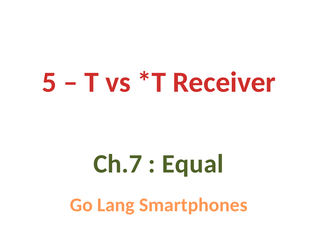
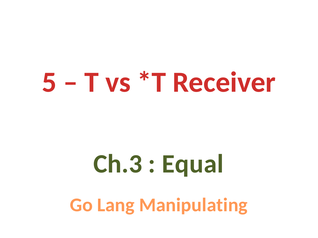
Ch.7: Ch.7 -> Ch.3 (118, 164)
Smartphones: Smartphones -> Manipulating (193, 206)
